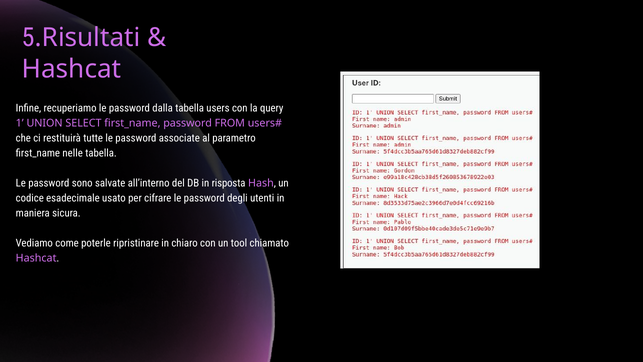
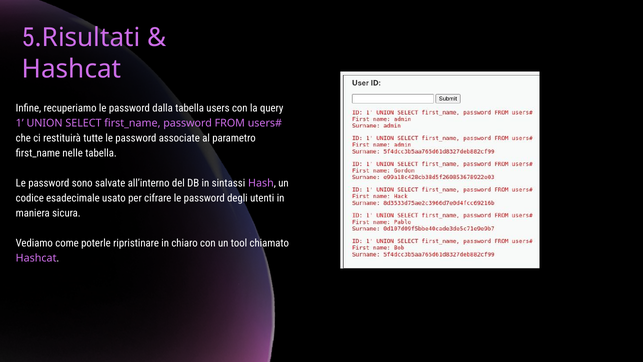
risposta: risposta -> sintassi (228, 183)
